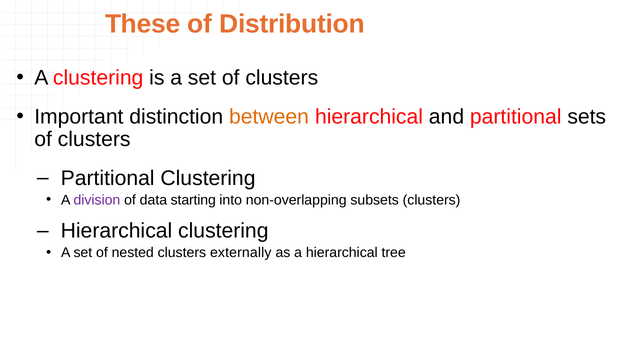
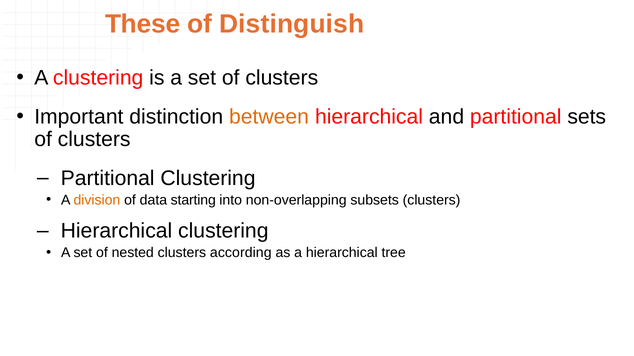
Distribution: Distribution -> Distinguish (292, 24)
division colour: purple -> orange (97, 200)
externally: externally -> according (241, 253)
